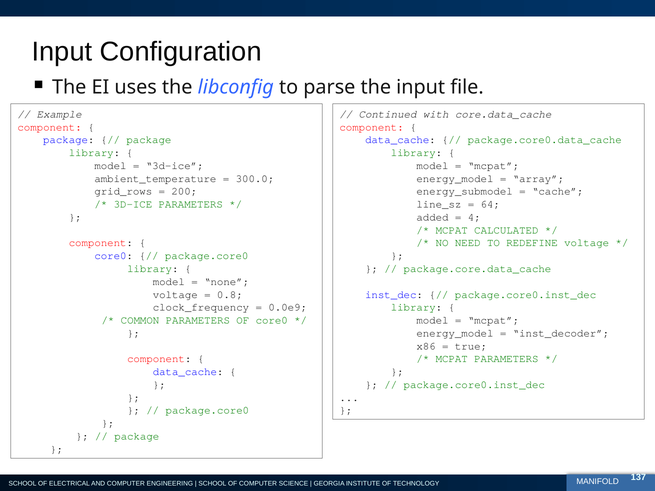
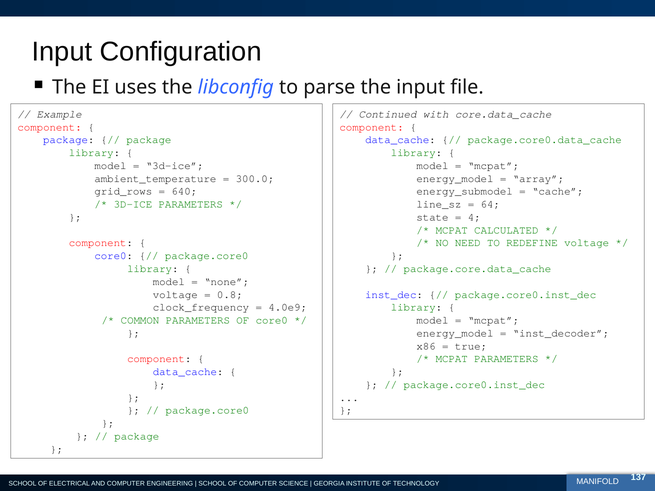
200: 200 -> 640 (184, 191)
added: added -> state (432, 217)
0.0e9: 0.0e9 -> 4.0e9 (288, 307)
